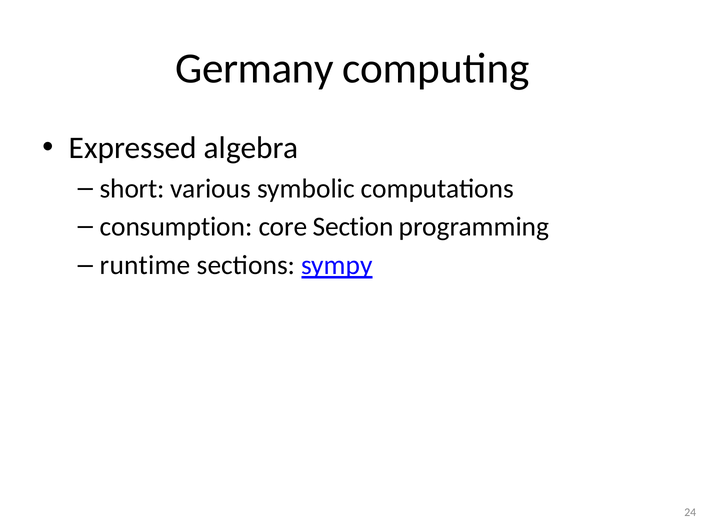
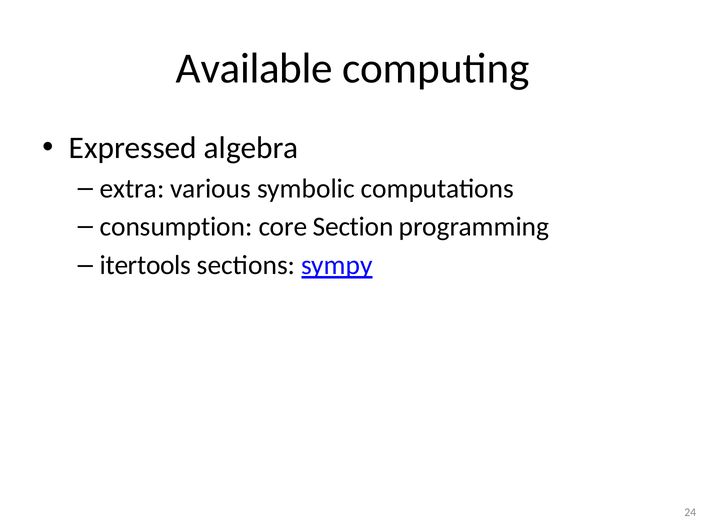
Germany: Germany -> Available (254, 68)
short: short -> extra (132, 189)
runtime: runtime -> itertools (145, 266)
